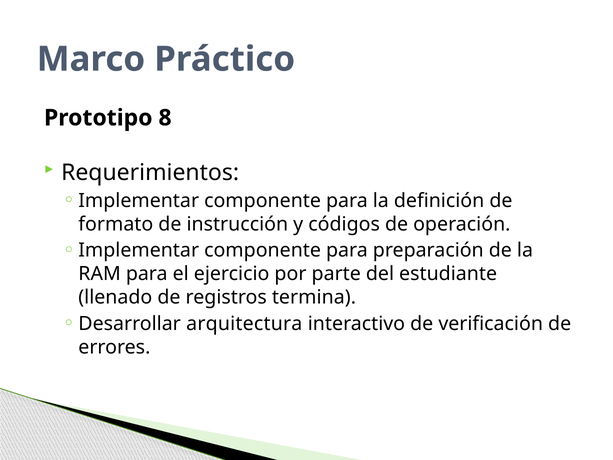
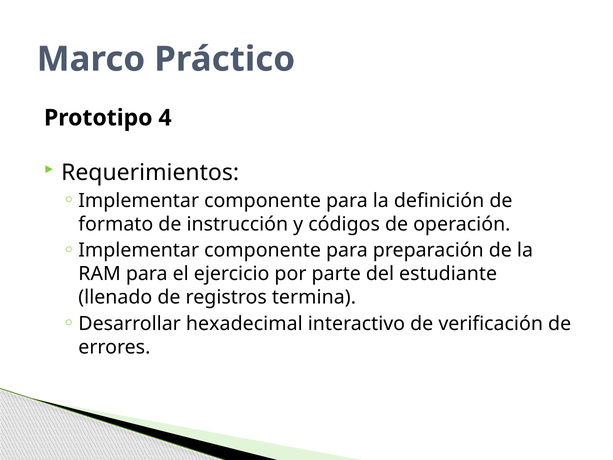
8: 8 -> 4 (165, 118)
arquitectura: arquitectura -> hexadecimal (244, 324)
